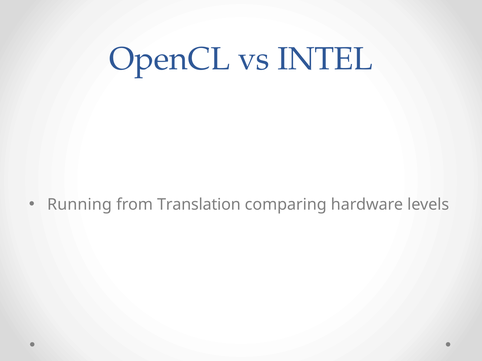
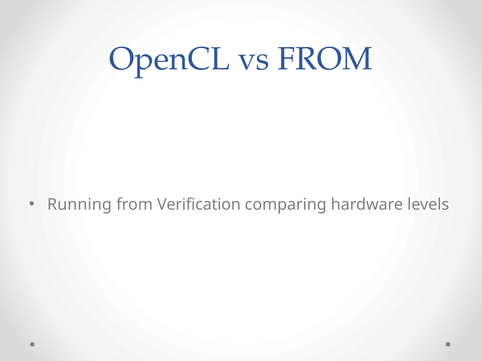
vs INTEL: INTEL -> FROM (325, 59)
Translation: Translation -> Verification (199, 205)
